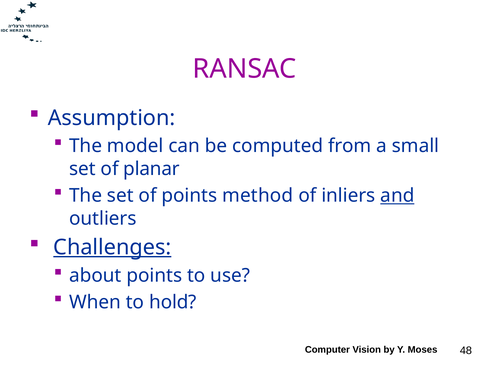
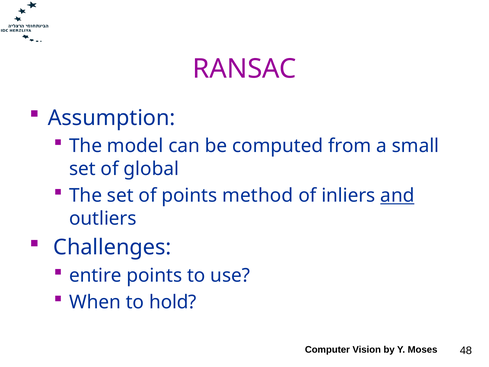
planar: planar -> global (151, 169)
Challenges underline: present -> none (112, 247)
about: about -> entire (95, 275)
